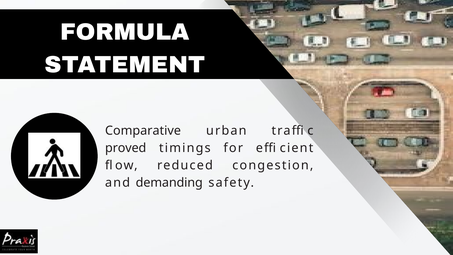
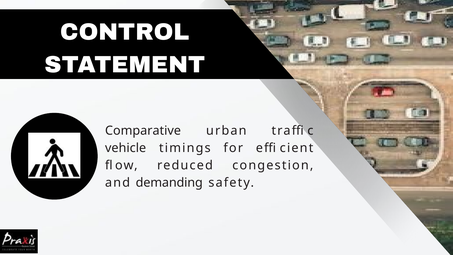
FORMULA: FORMULA -> CONTROL (125, 32)
proved: proved -> vehicle (126, 148)
